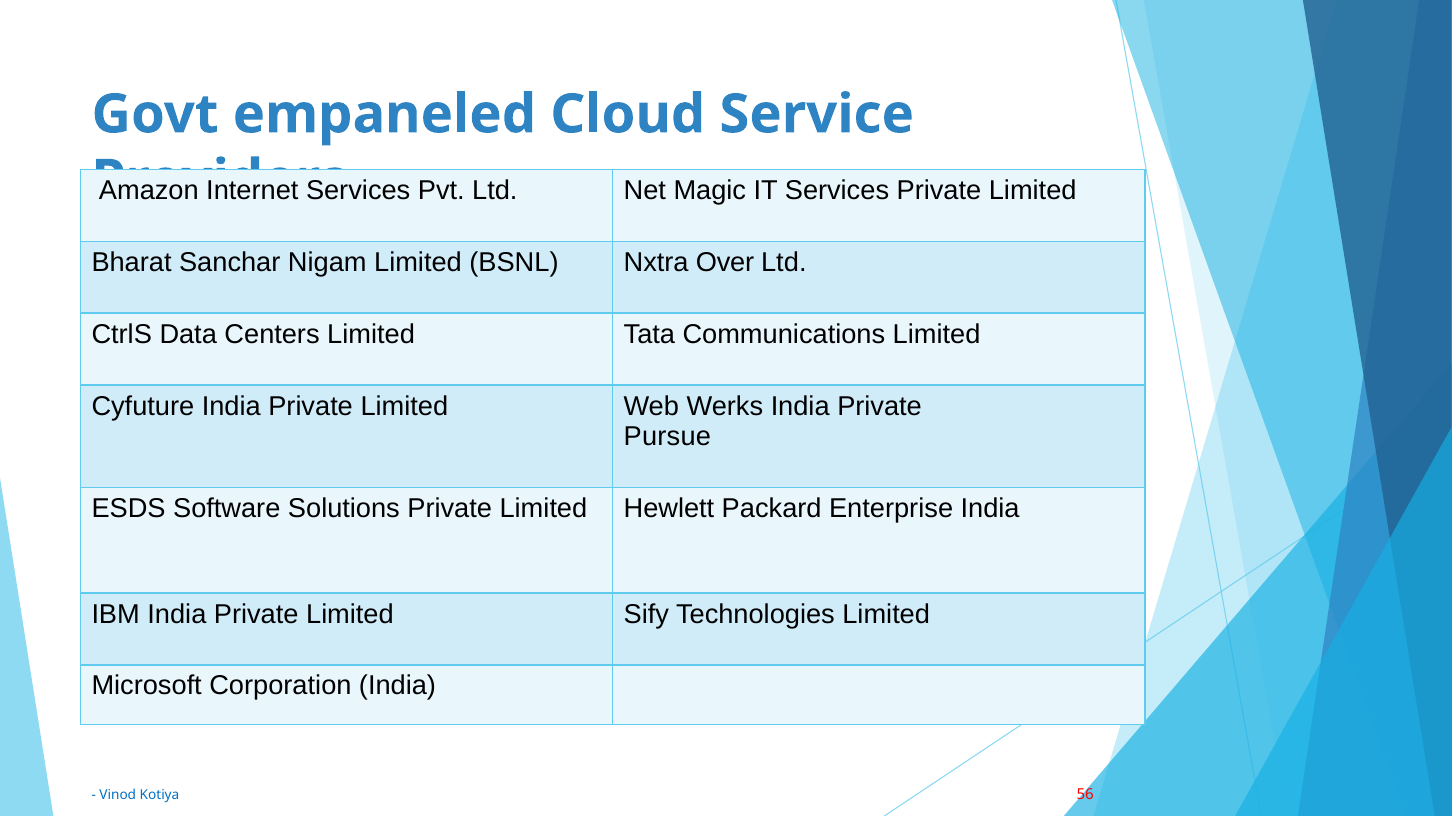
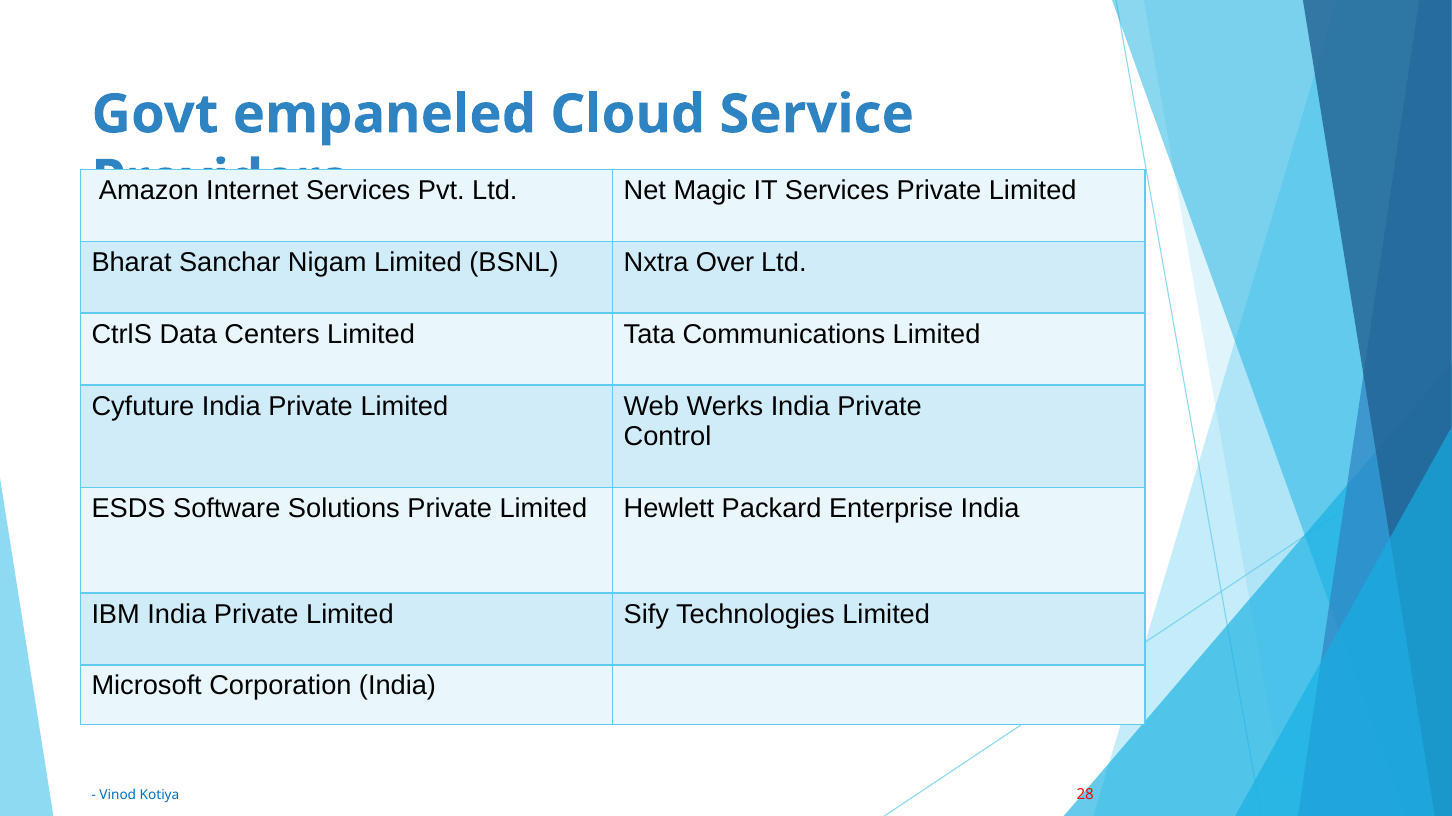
Pursue: Pursue -> Control (668, 437)
56: 56 -> 28 (1085, 795)
